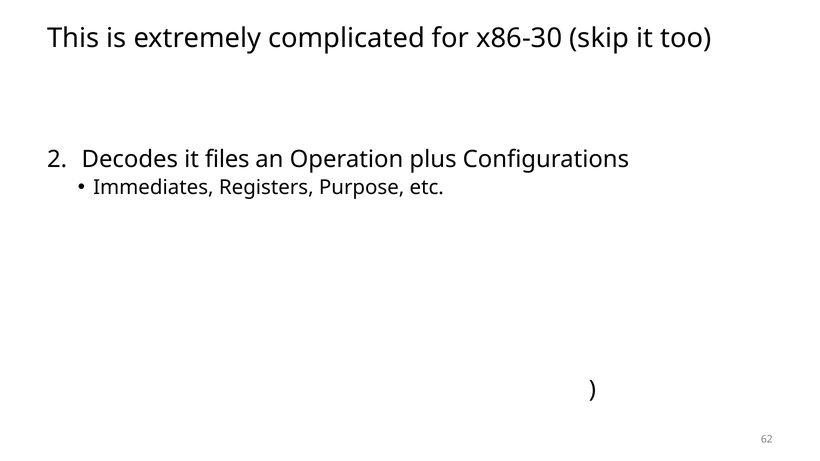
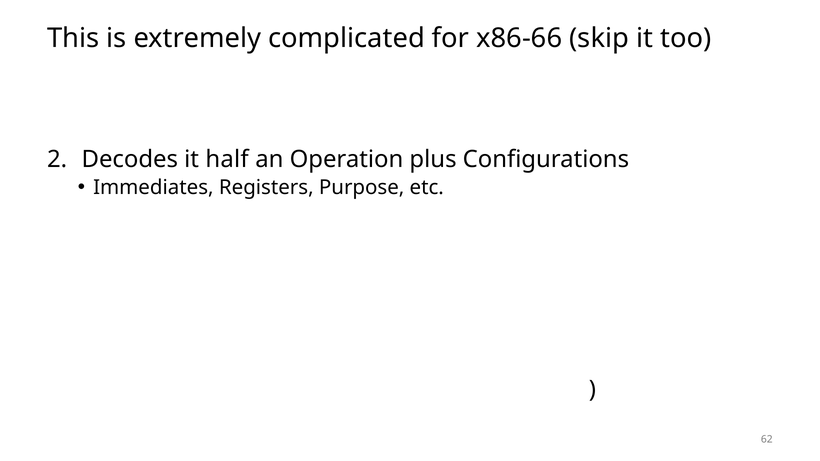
x86-30: x86-30 -> x86-66 (519, 38)
files: files -> half (227, 159)
